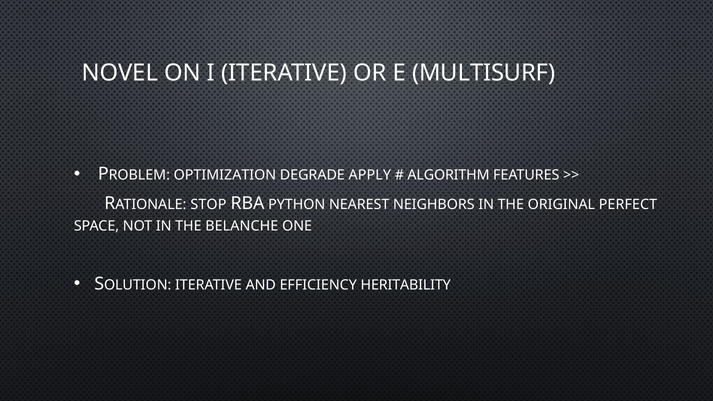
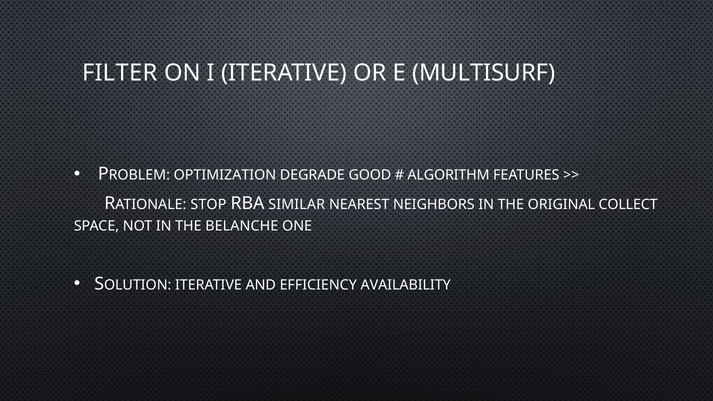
NOVEL: NOVEL -> FILTER (120, 73)
APPLY: APPLY -> GOOD (370, 175)
PYTHON: PYTHON -> SIMILAR (297, 205)
PERFECT: PERFECT -> COLLECT (628, 205)
HERITABILITY: HERITABILITY -> AVAILABILITY (406, 285)
